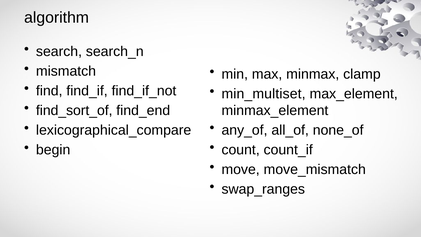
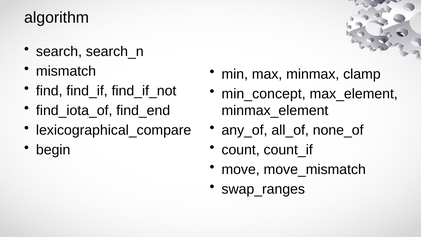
min_multiset: min_multiset -> min_concept (264, 94)
find_sort_of: find_sort_of -> find_iota_of (74, 111)
